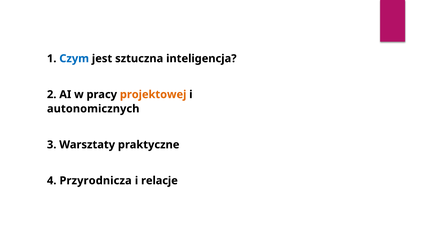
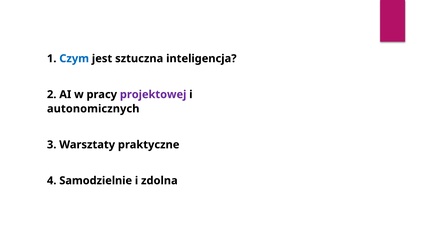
projektowej colour: orange -> purple (153, 94)
Przyrodnicza: Przyrodnicza -> Samodzielnie (96, 180)
relacje: relacje -> zdolna (159, 180)
